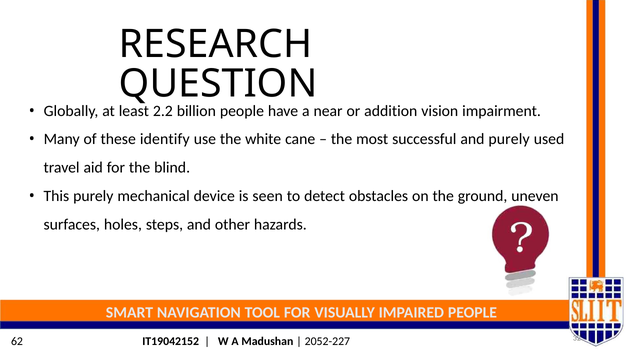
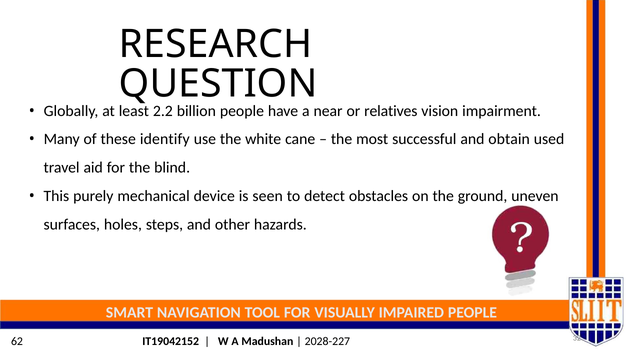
addition: addition -> relatives (391, 111)
and purely: purely -> obtain (509, 139)
2052-227: 2052-227 -> 2028-227 (327, 341)
